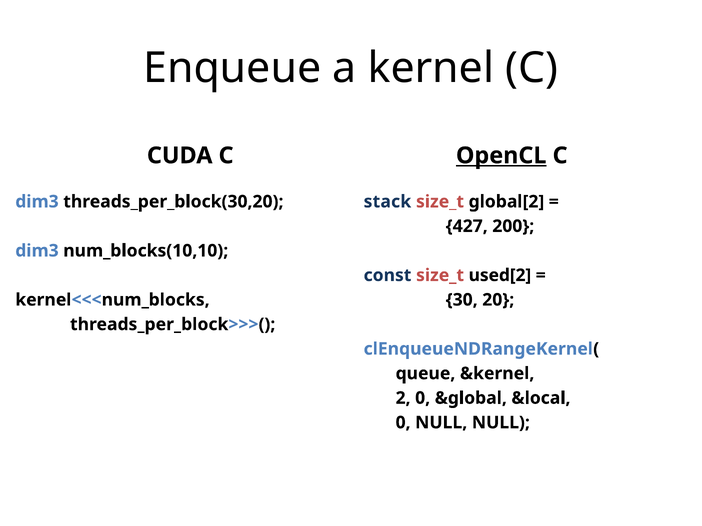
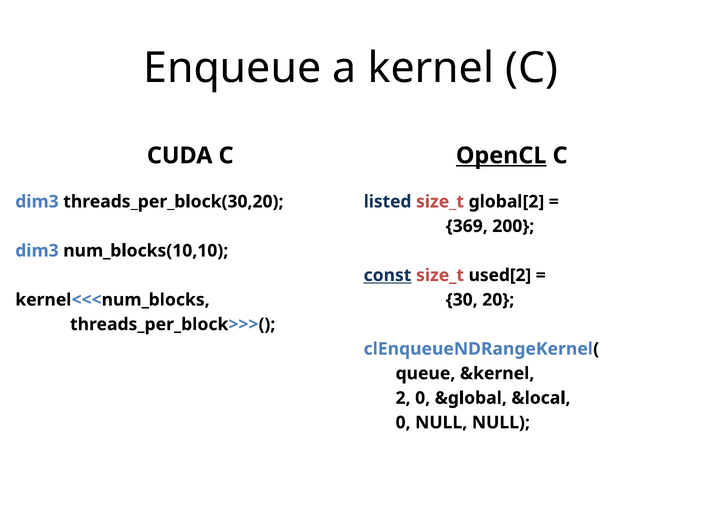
stack: stack -> listed (388, 202)
427: 427 -> 369 (467, 226)
const underline: none -> present (388, 276)
